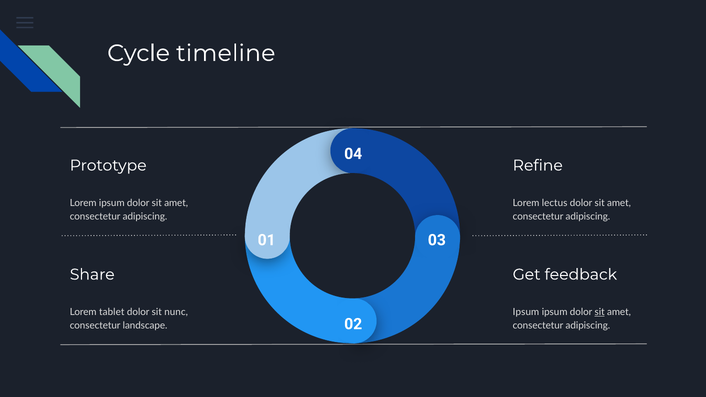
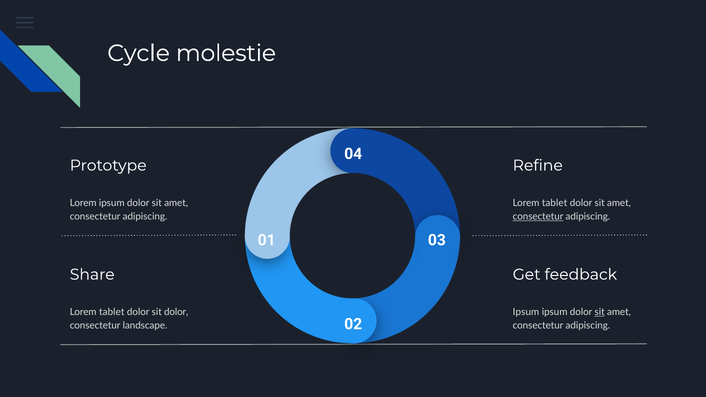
timeline: timeline -> molestie (226, 53)
lectus: lectus -> tablet (555, 203)
consectetur underline: none -> present (538, 216)
sit nunc: nunc -> dolor (176, 312)
